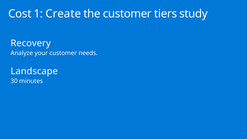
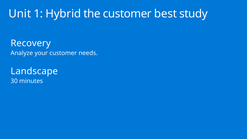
Cost: Cost -> Unit (20, 14)
Create: Create -> Hybrid (63, 14)
tiers: tiers -> best (166, 14)
